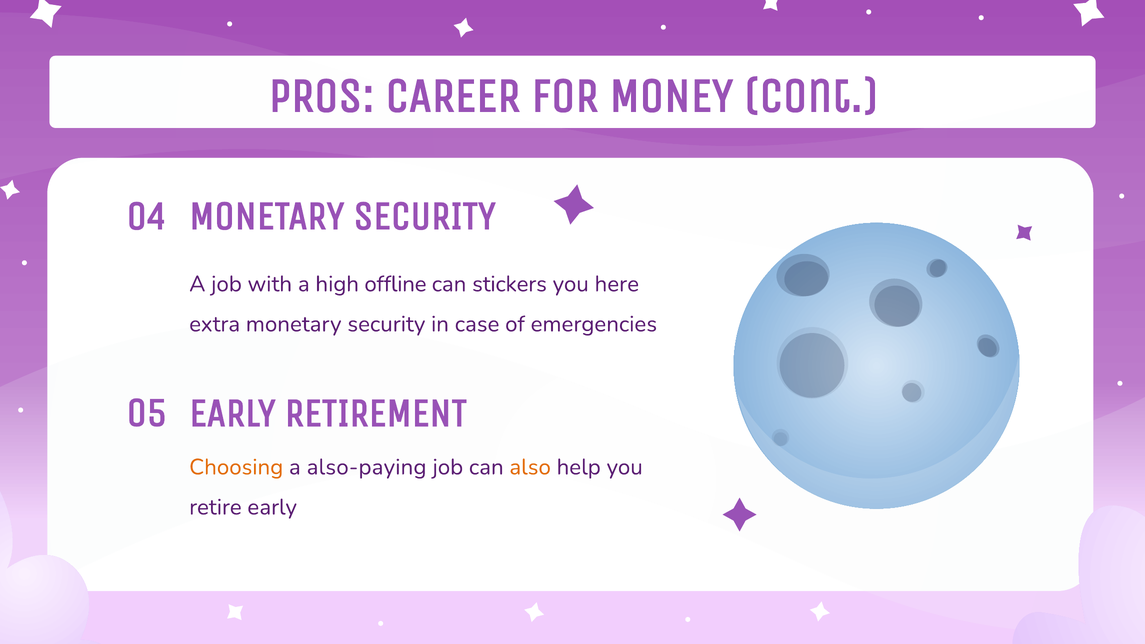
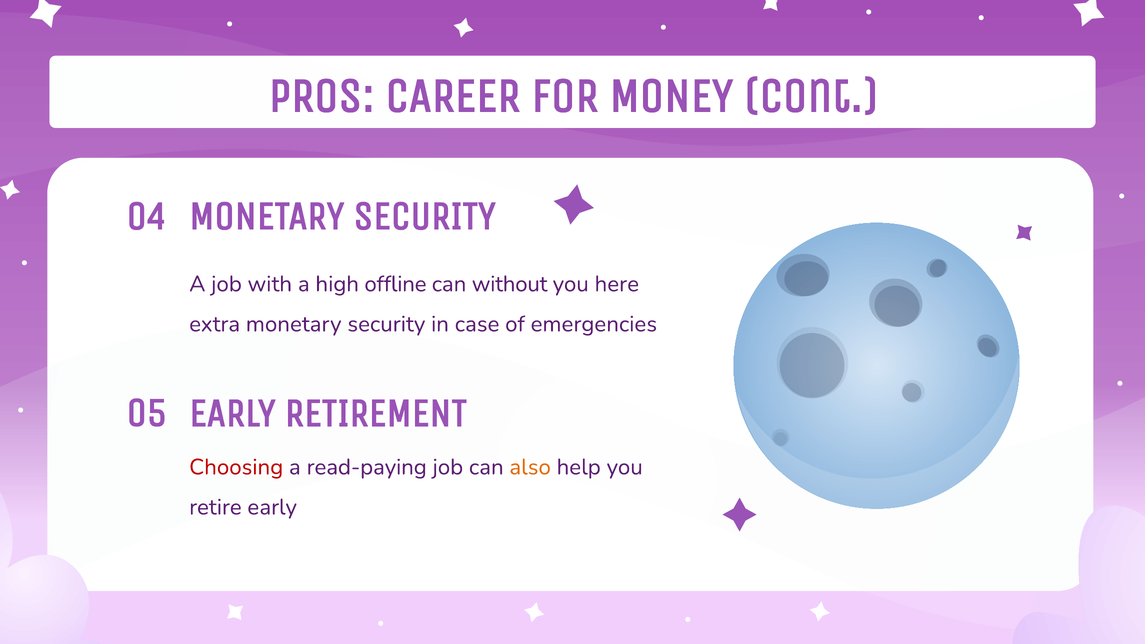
stickers: stickers -> without (510, 284)
Choosing colour: orange -> red (236, 467)
also-paying: also-paying -> read-paying (367, 467)
